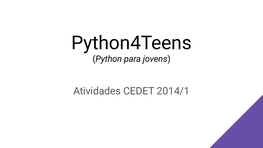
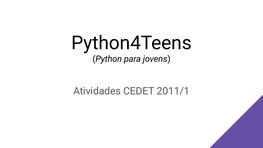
2014/1: 2014/1 -> 2011/1 (173, 91)
